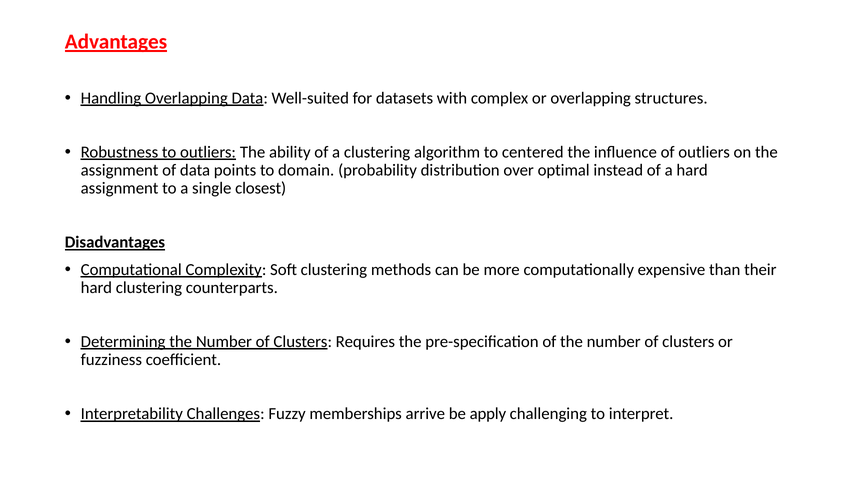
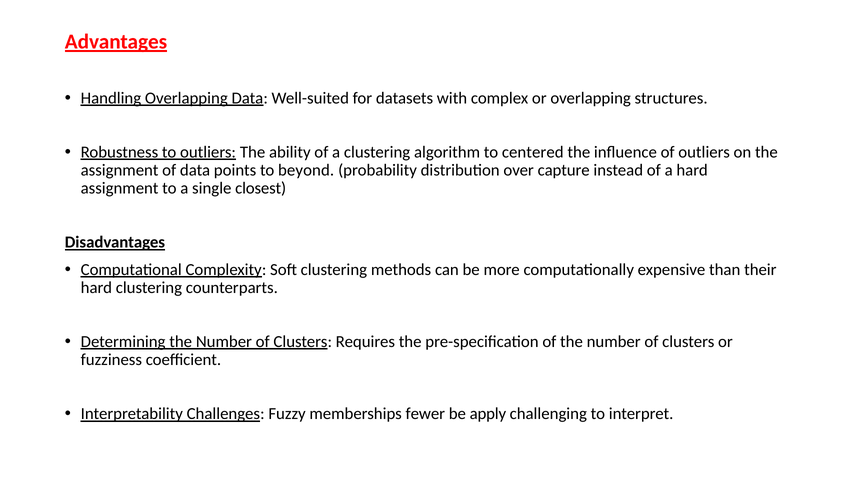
domain: domain -> beyond (306, 170)
optimal: optimal -> capture (564, 170)
arrive: arrive -> fewer (425, 414)
